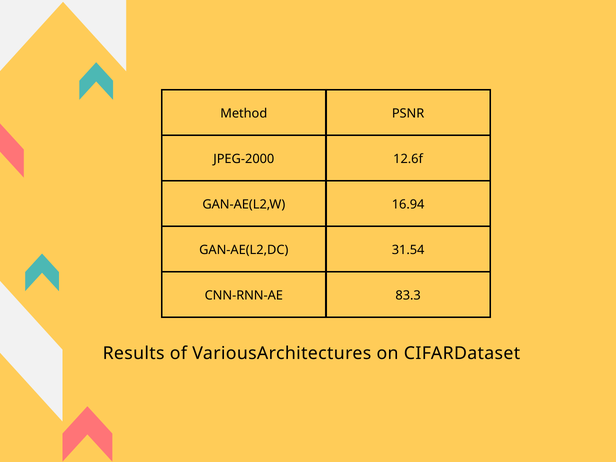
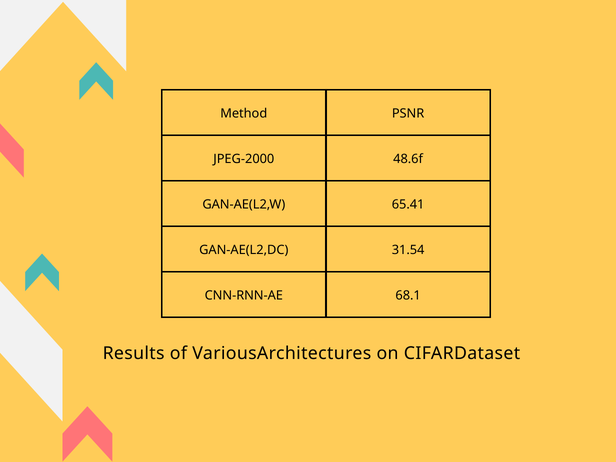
12.6f: 12.6f -> 48.6f (408, 159)
16.94: 16.94 -> 65.41 (408, 204)
83.3: 83.3 -> 68.1 (408, 295)
